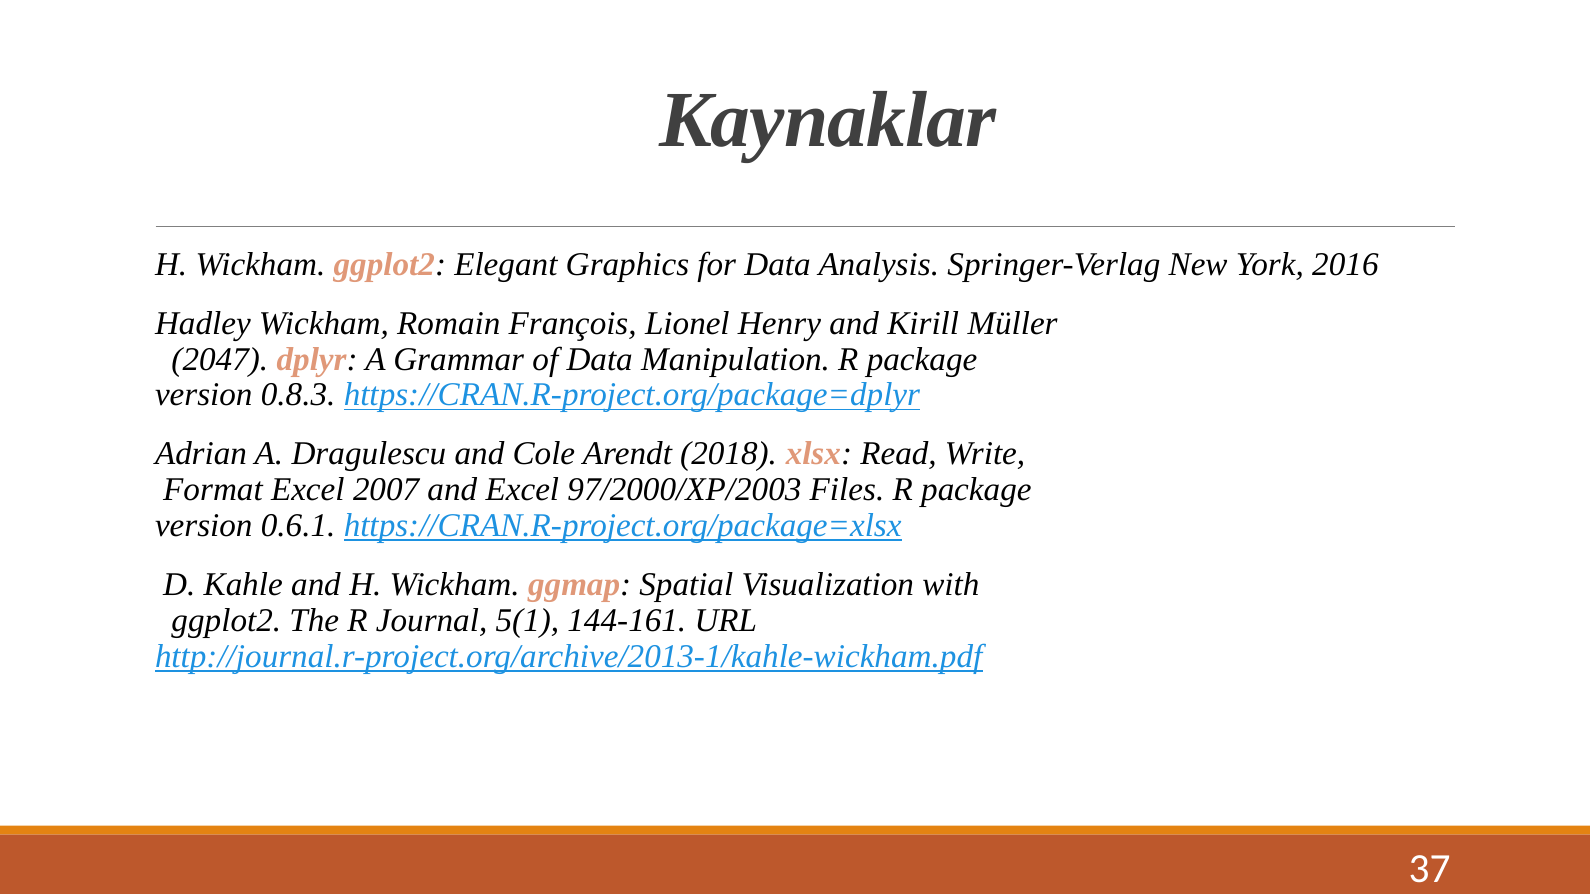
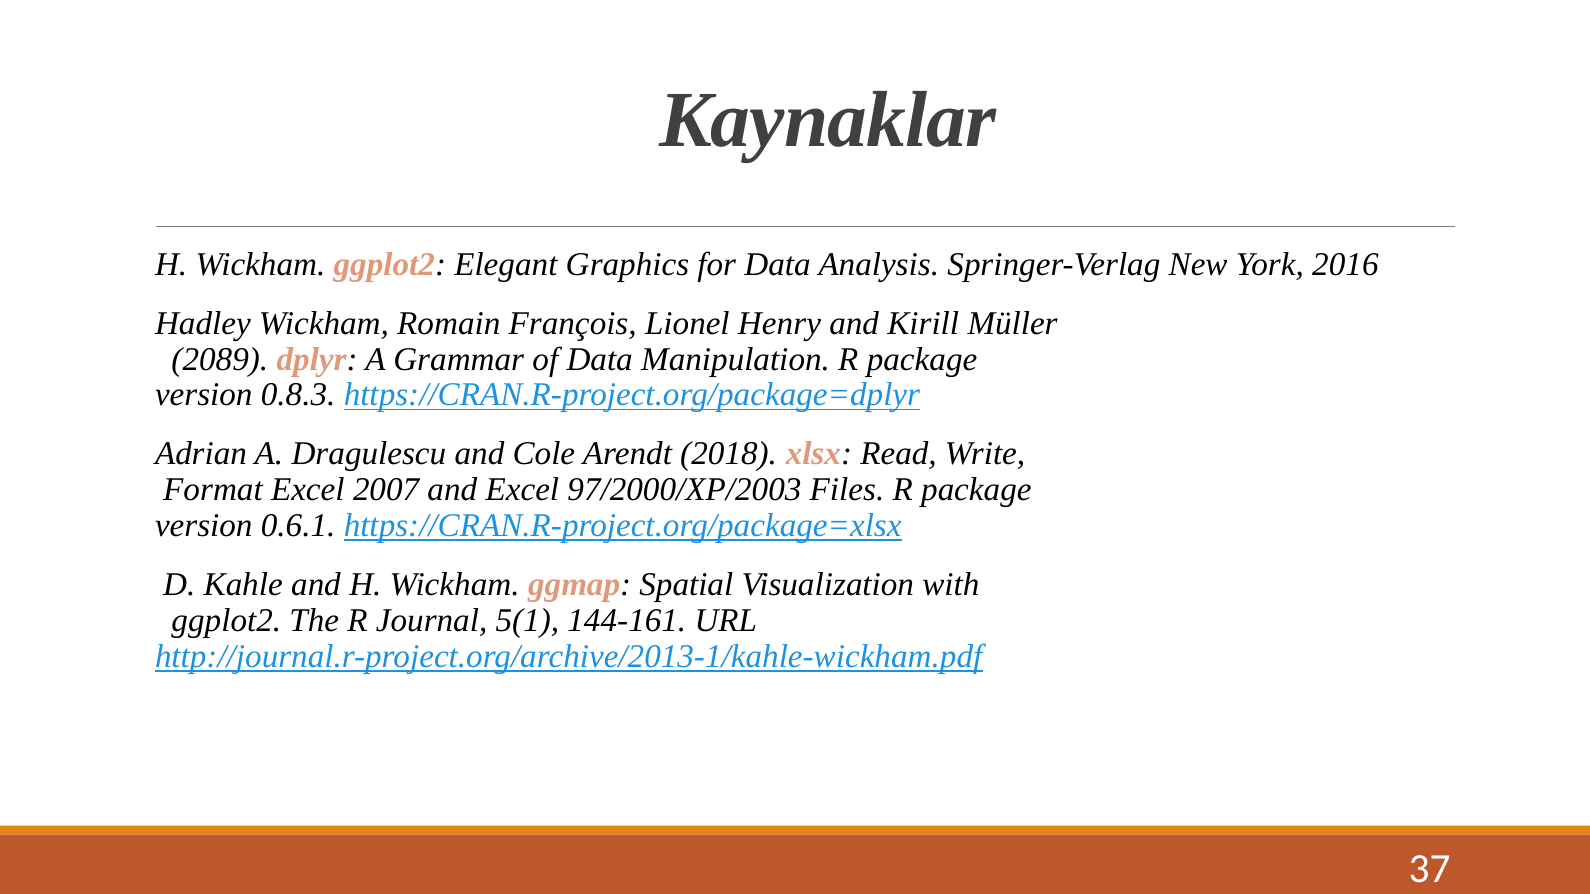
2047: 2047 -> 2089 (220, 359)
